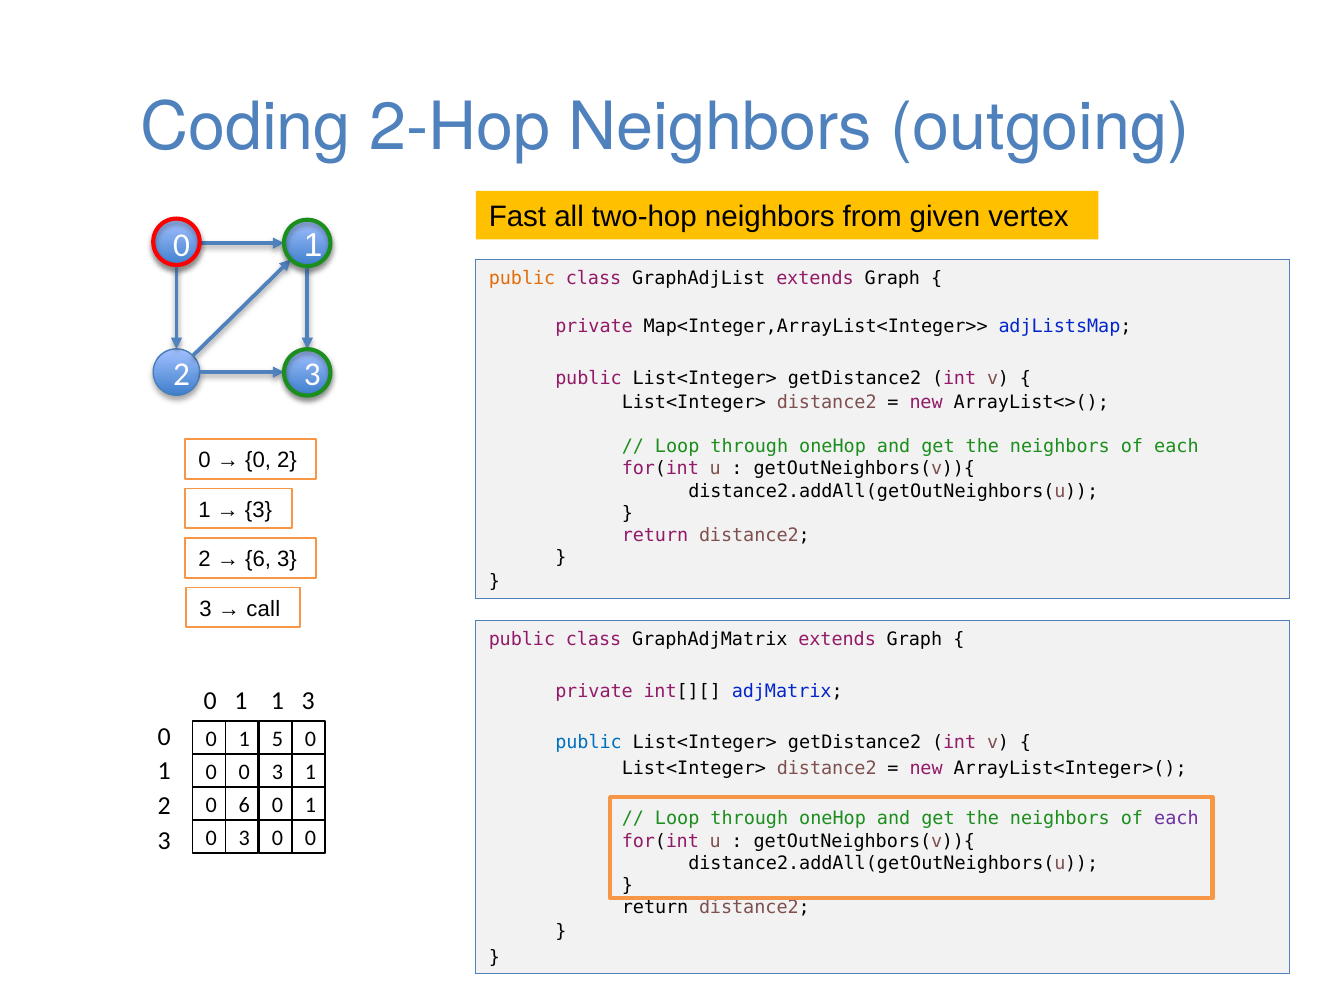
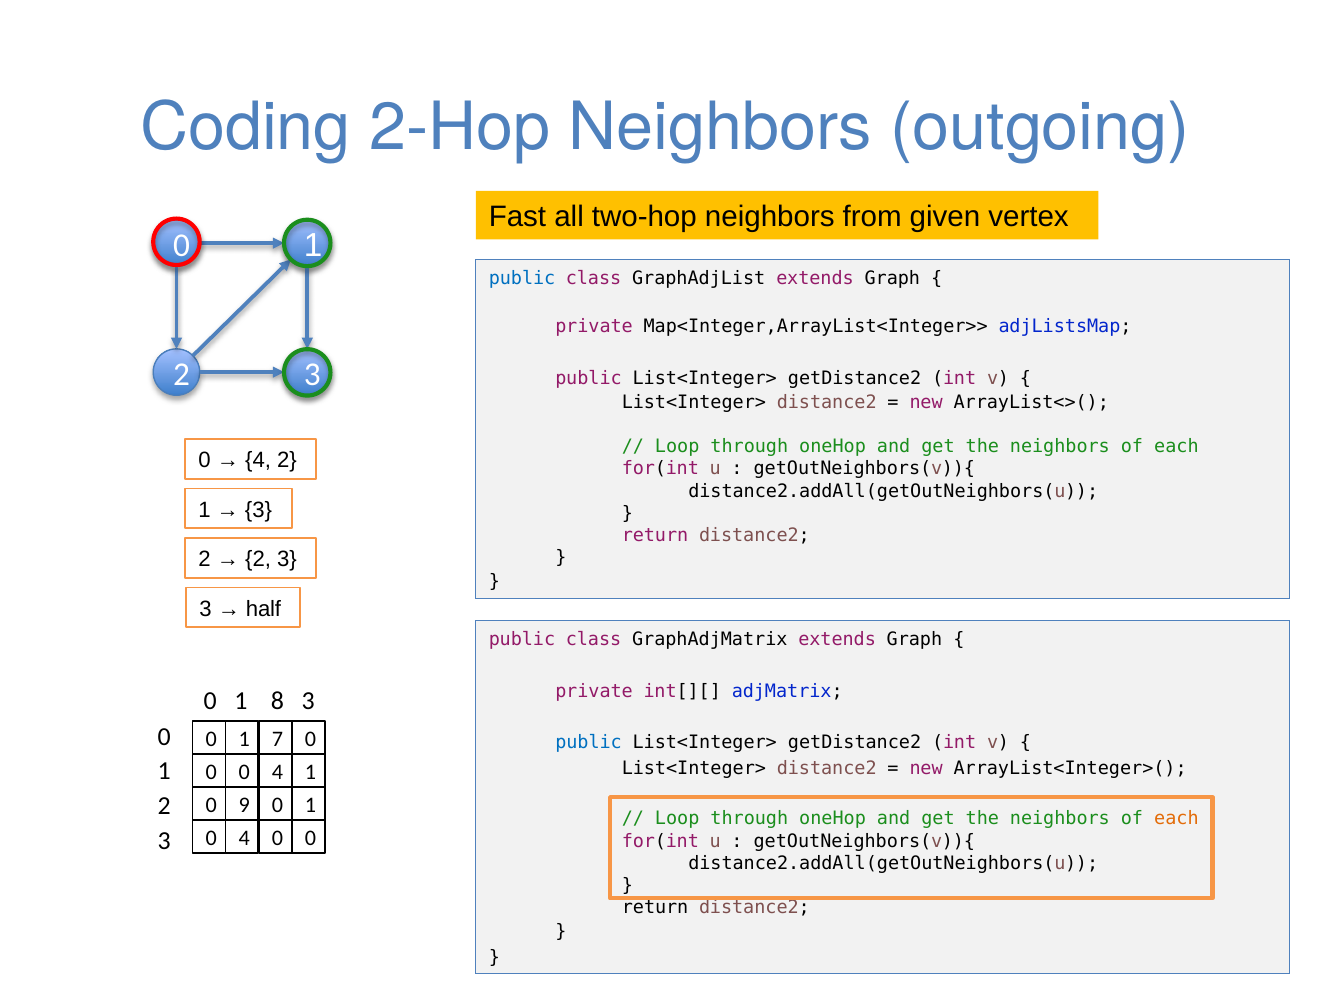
public colour: orange -> blue (522, 278)
0: 0 -> 4 (258, 460)
6: 6 -> 2 (258, 560)
call: call -> half (263, 609)
1 1: 1 -> 8 (277, 701)
5: 5 -> 7 (277, 739)
0 0 3: 3 -> 4 (277, 772)
0 6: 6 -> 9 (244, 805)
each colour: purple -> orange (1176, 819)
3: 3 -> 4 (244, 838)
